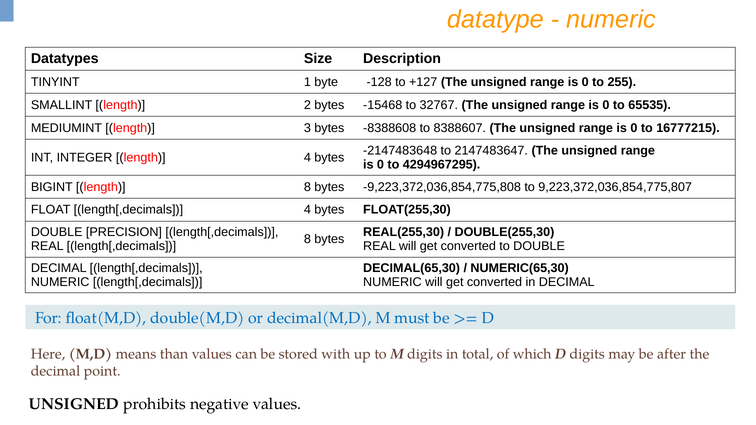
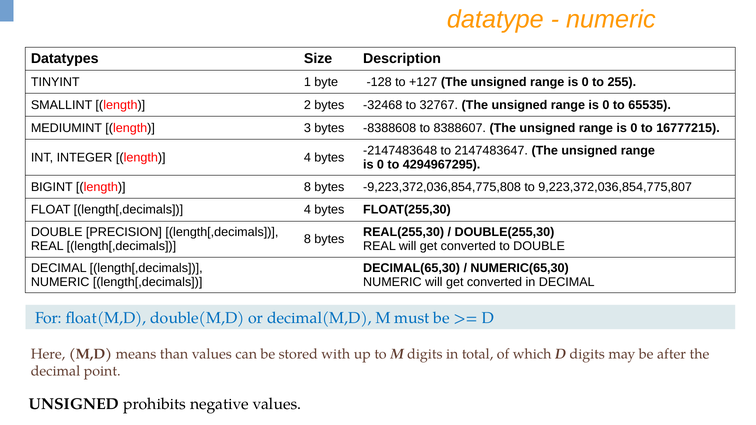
-15468: -15468 -> -32468 (383, 105)
